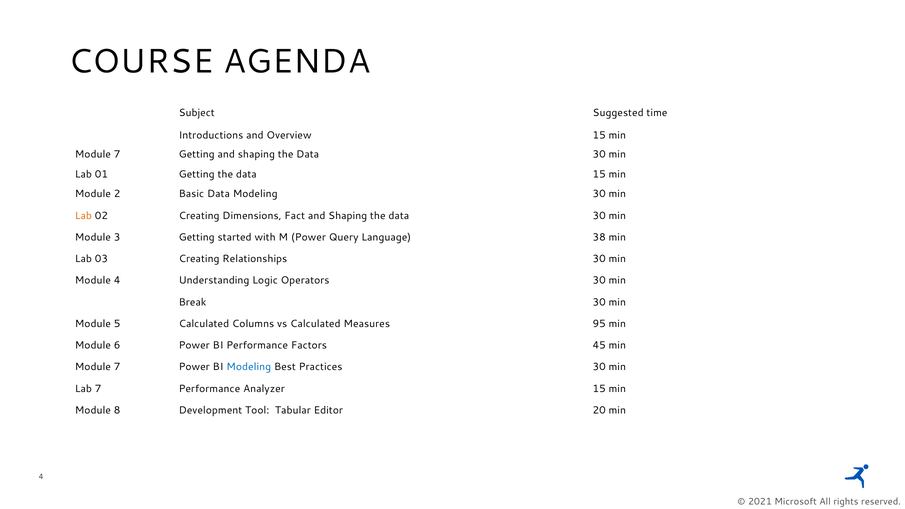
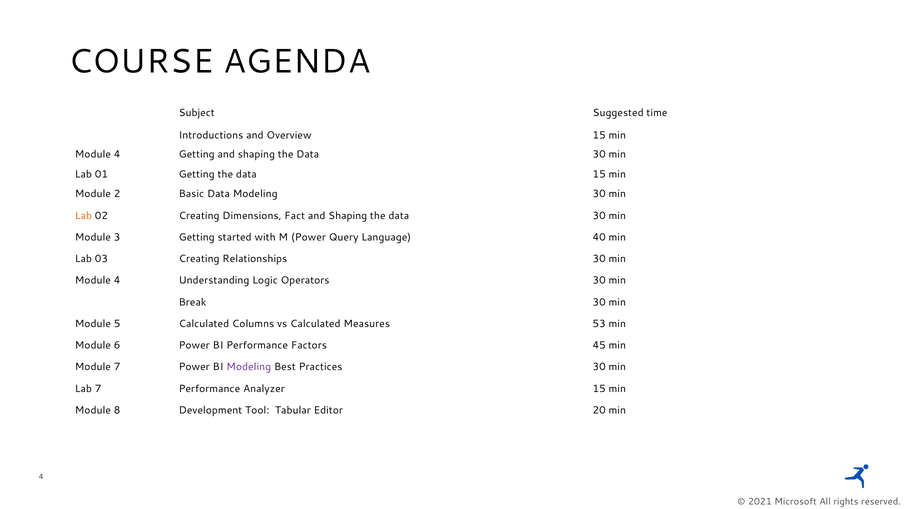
7: 7 -> 4 (117, 155)
38: 38 -> 40 (599, 237)
95: 95 -> 53 (599, 324)
Modeling colour: blue -> purple (249, 367)
